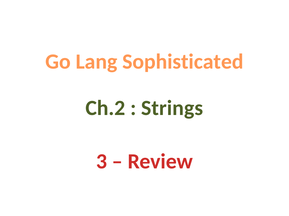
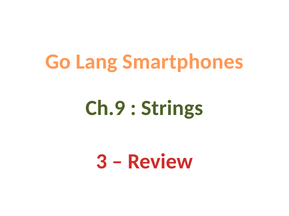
Sophisticated: Sophisticated -> Smartphones (183, 62)
Ch.2: Ch.2 -> Ch.9 (105, 108)
